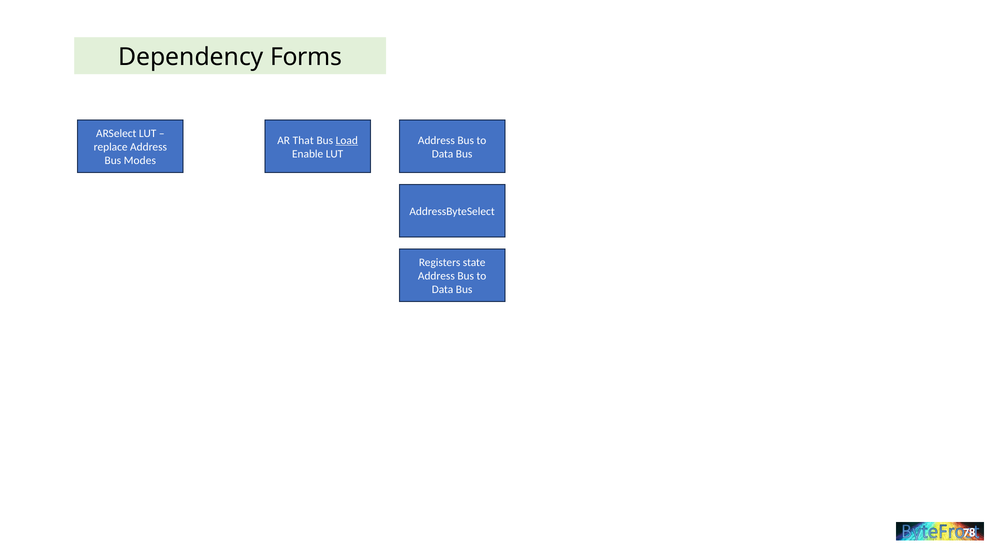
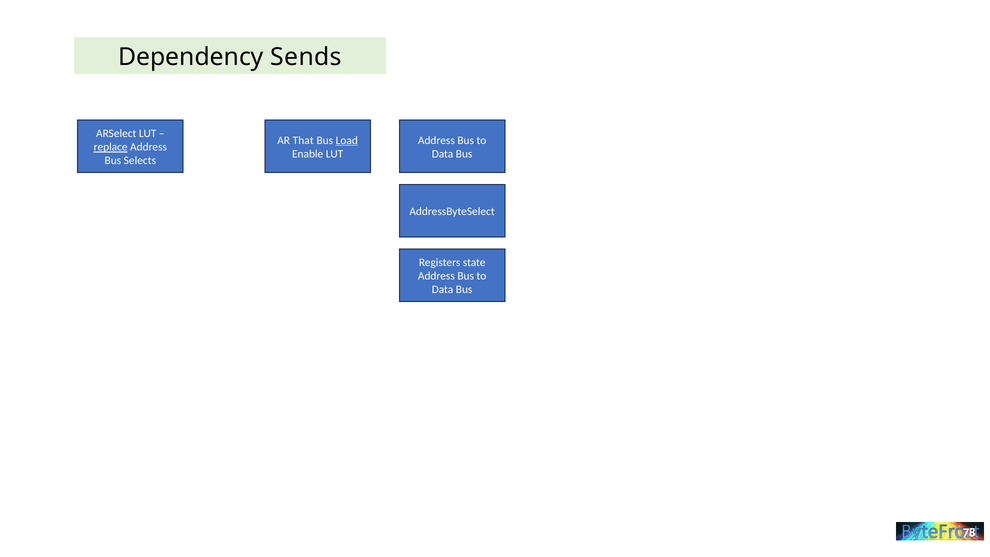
Forms: Forms -> Sends (306, 57)
replace underline: none -> present (111, 147)
Modes: Modes -> Selects (140, 161)
